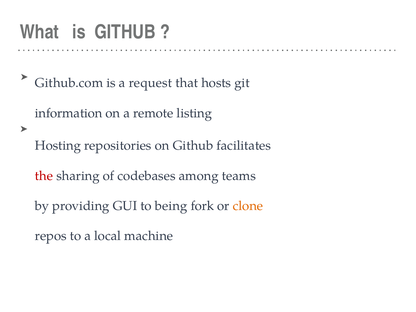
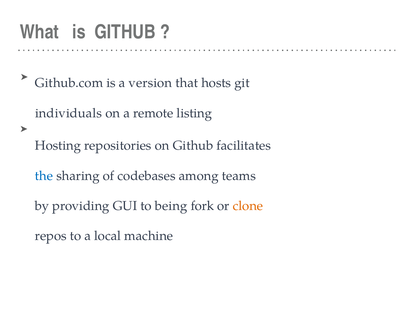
request: request -> version (150, 83)
information: information -> individuals (69, 113)
the colour: red -> blue (44, 176)
